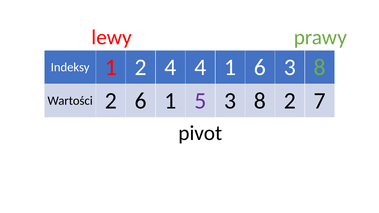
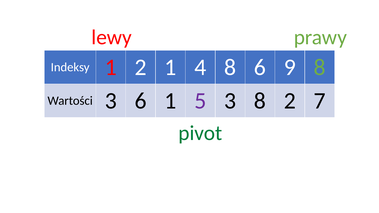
2 4: 4 -> 1 (170, 67)
4 1: 1 -> 8 (230, 67)
6 3: 3 -> 9 (290, 67)
Wartości 2: 2 -> 3 (111, 101)
pivot colour: black -> green (200, 133)
